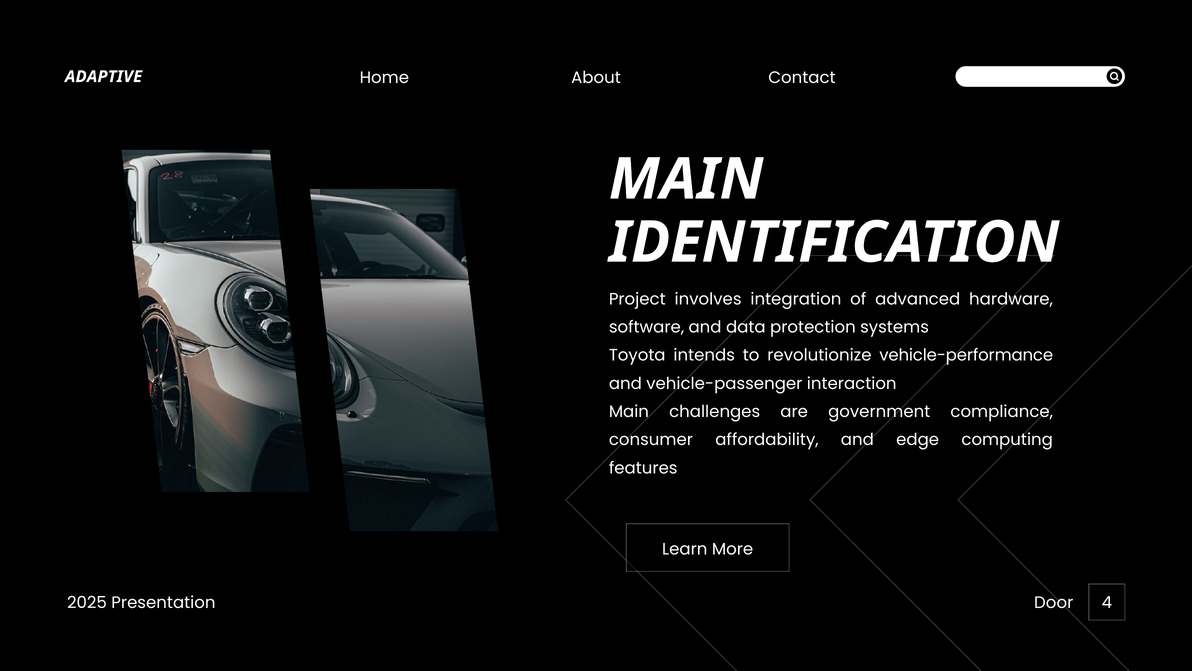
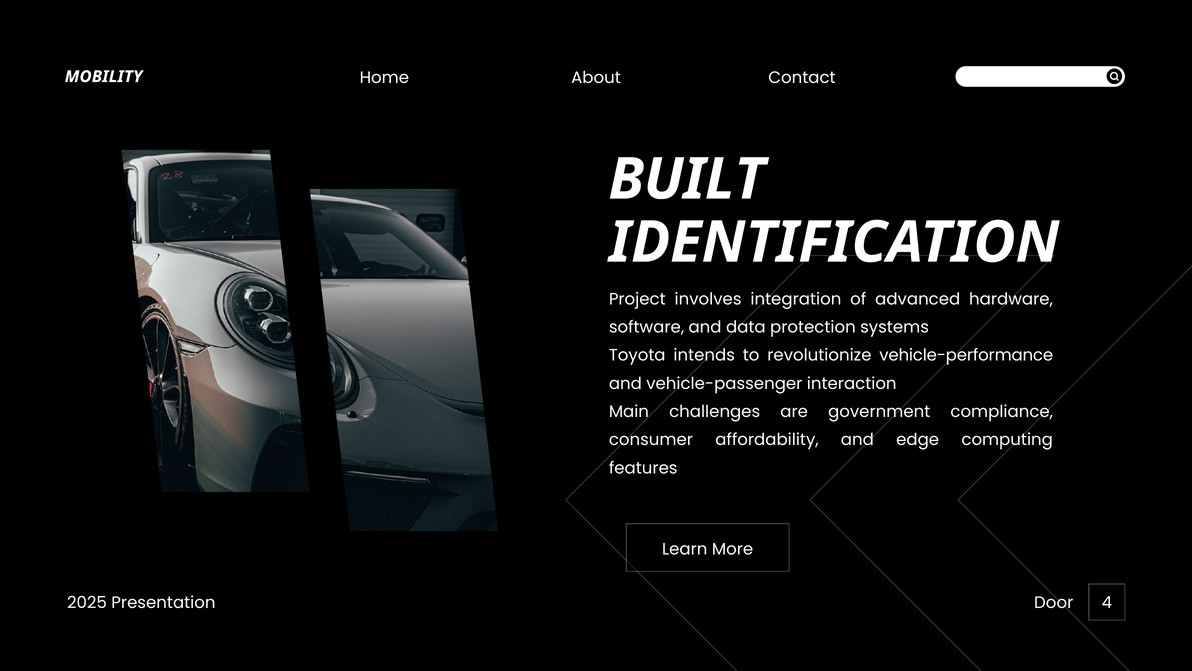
ADAPTIVE: ADAPTIVE -> MOBILITY (104, 77)
MAIN: MAIN -> BUILT (687, 179)
